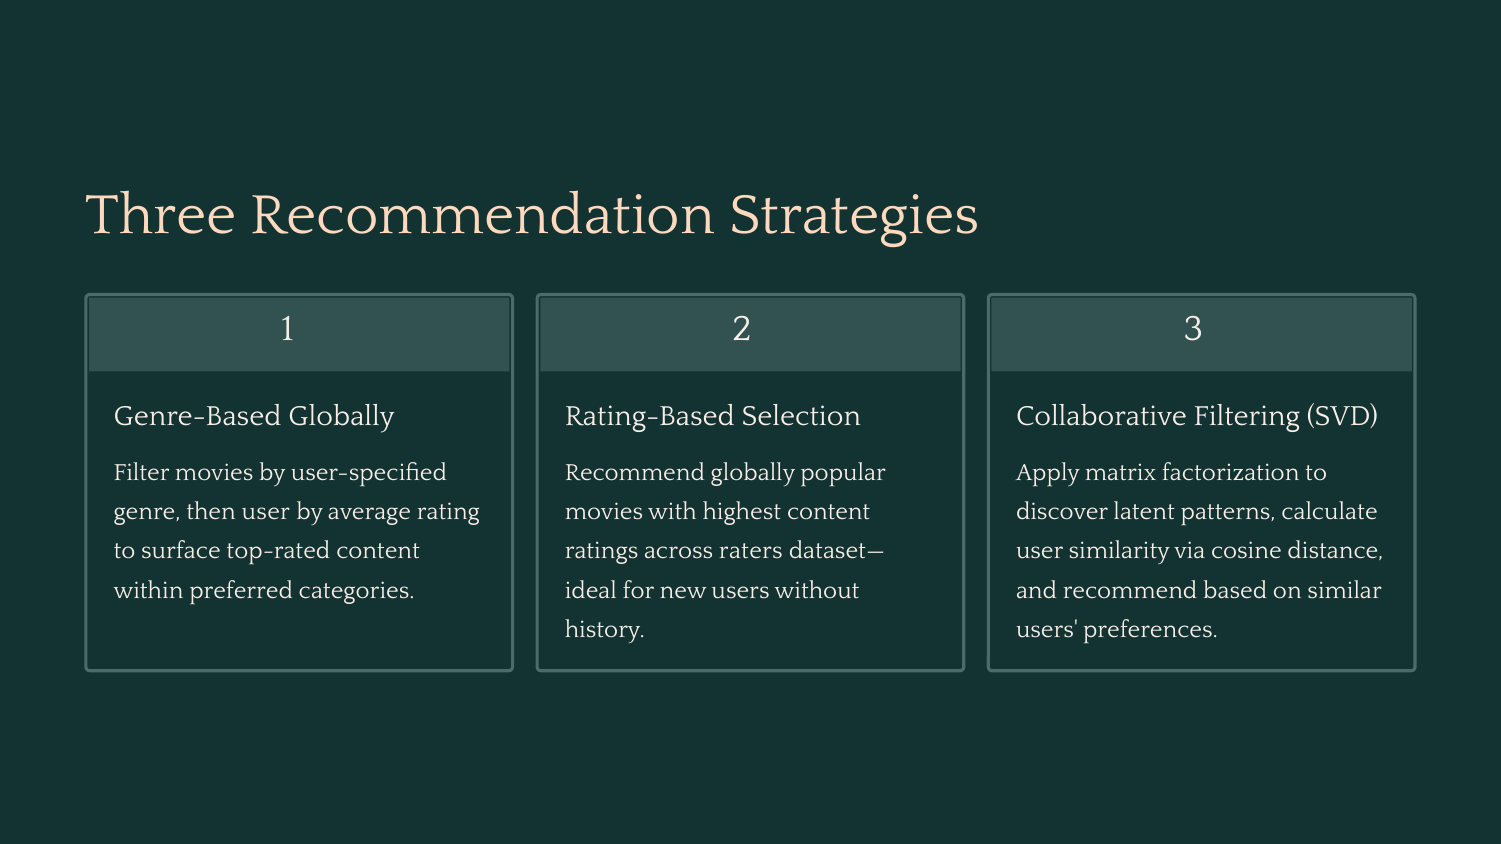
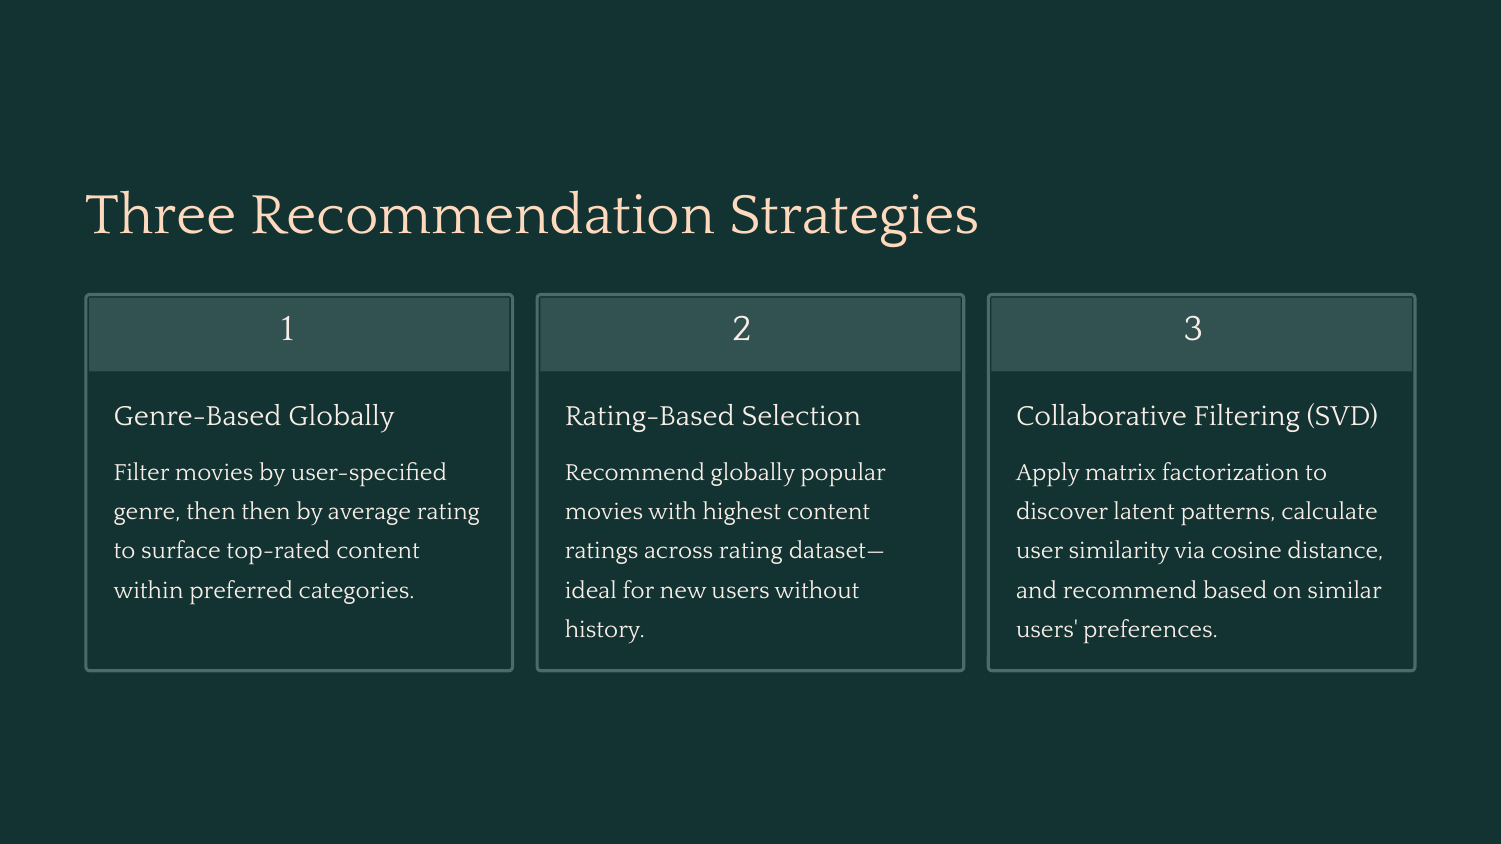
then user: user -> then (266, 512)
across raters: raters -> rating (751, 551)
